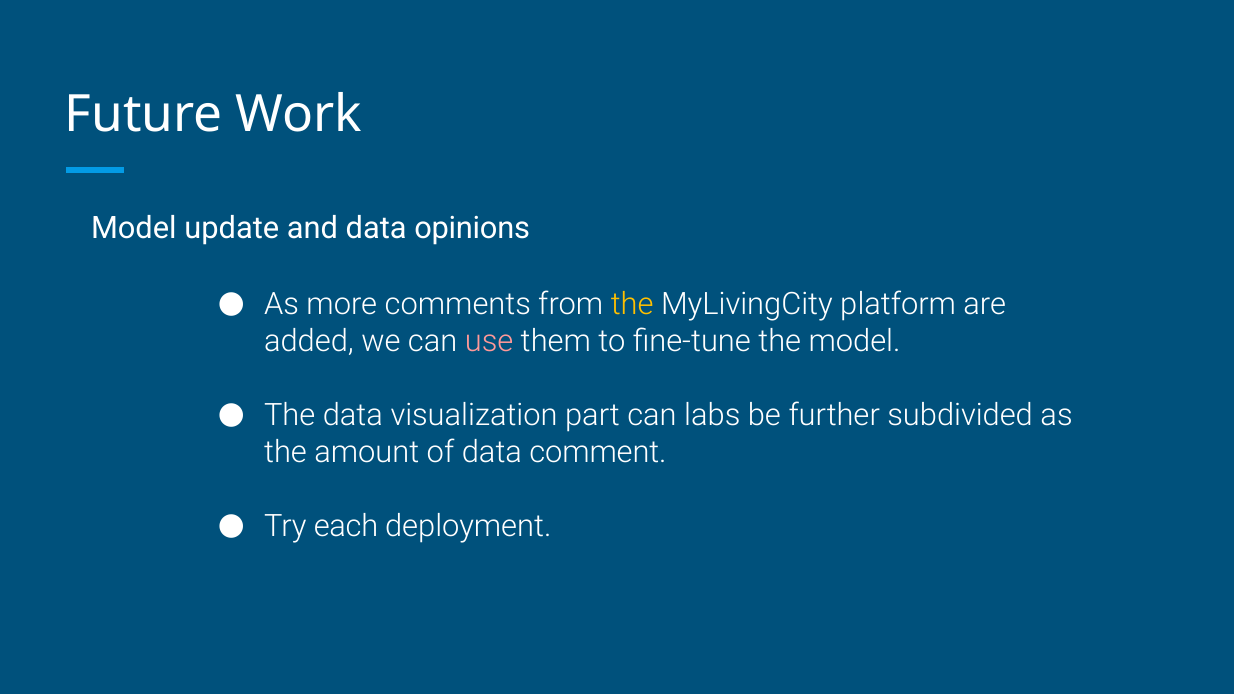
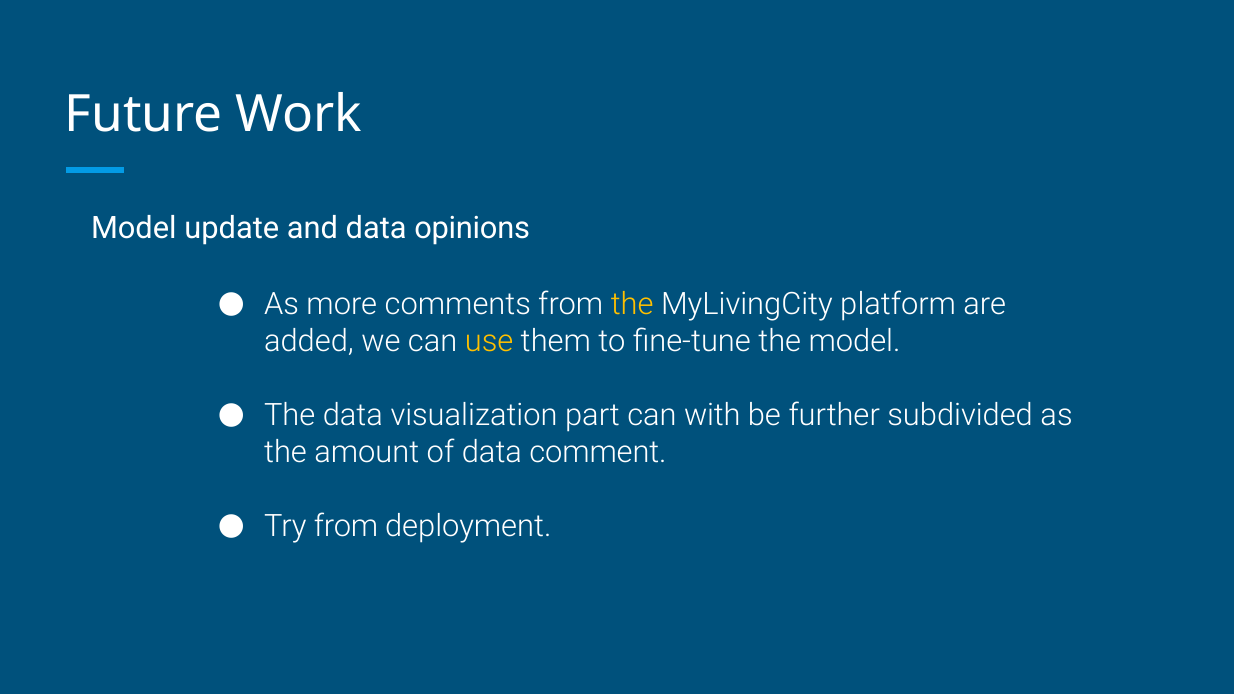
use colour: pink -> yellow (489, 341)
labs: labs -> with (712, 415)
Try each: each -> from (346, 526)
